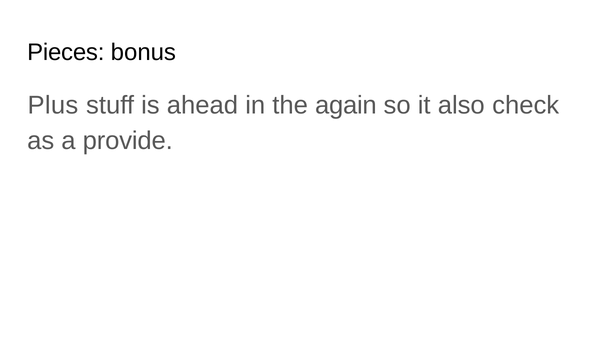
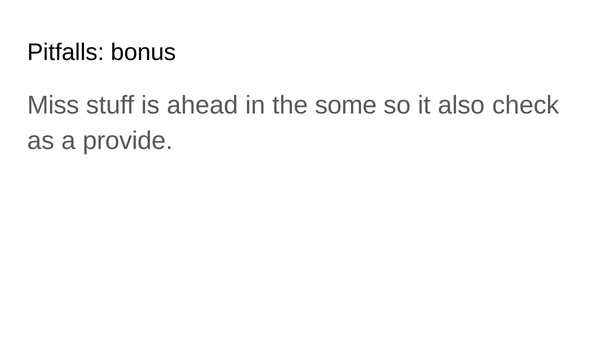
Pieces: Pieces -> Pitfalls (66, 52)
Plus: Plus -> Miss (53, 106)
again: again -> some (346, 106)
